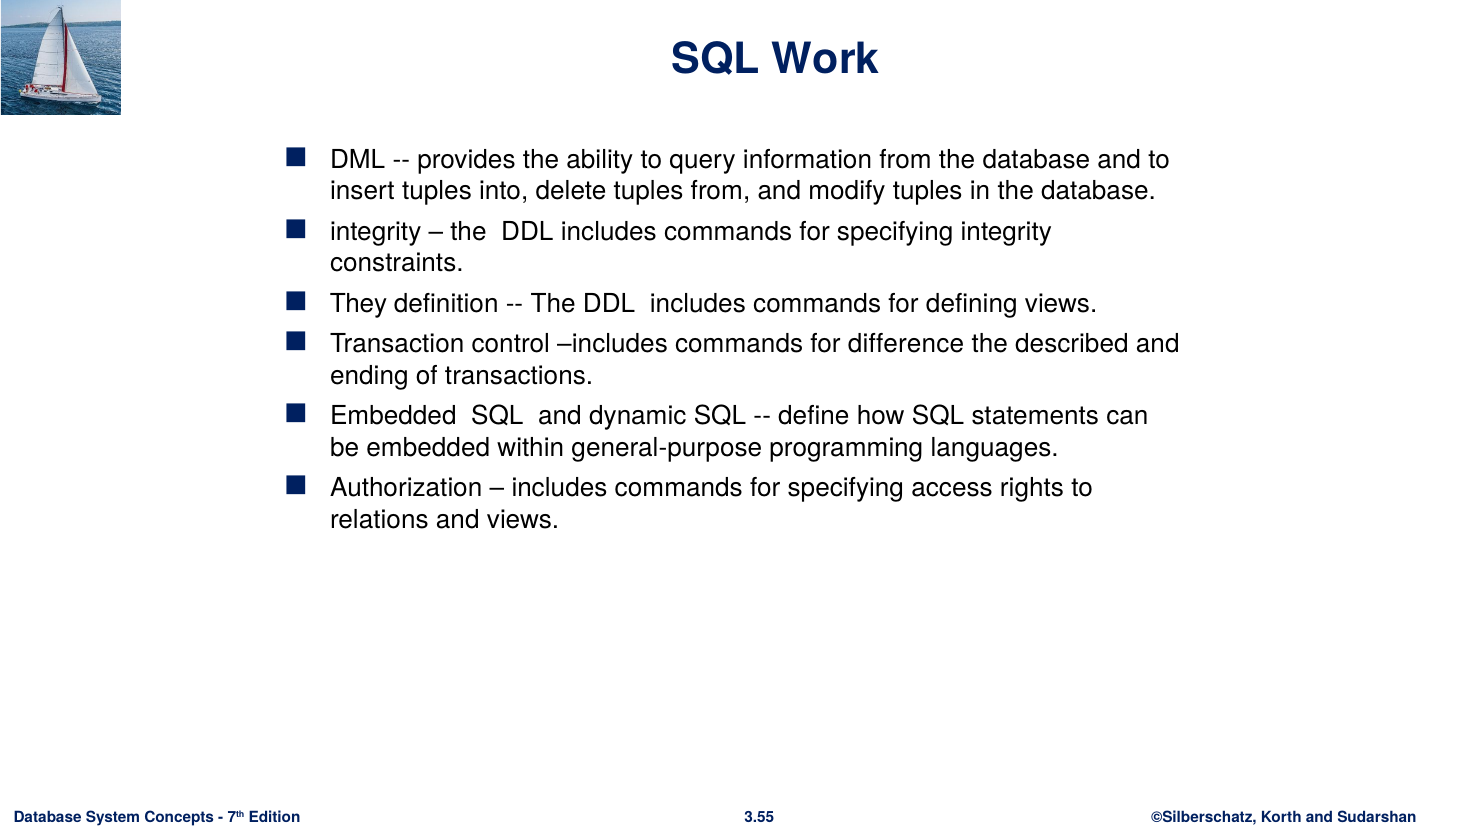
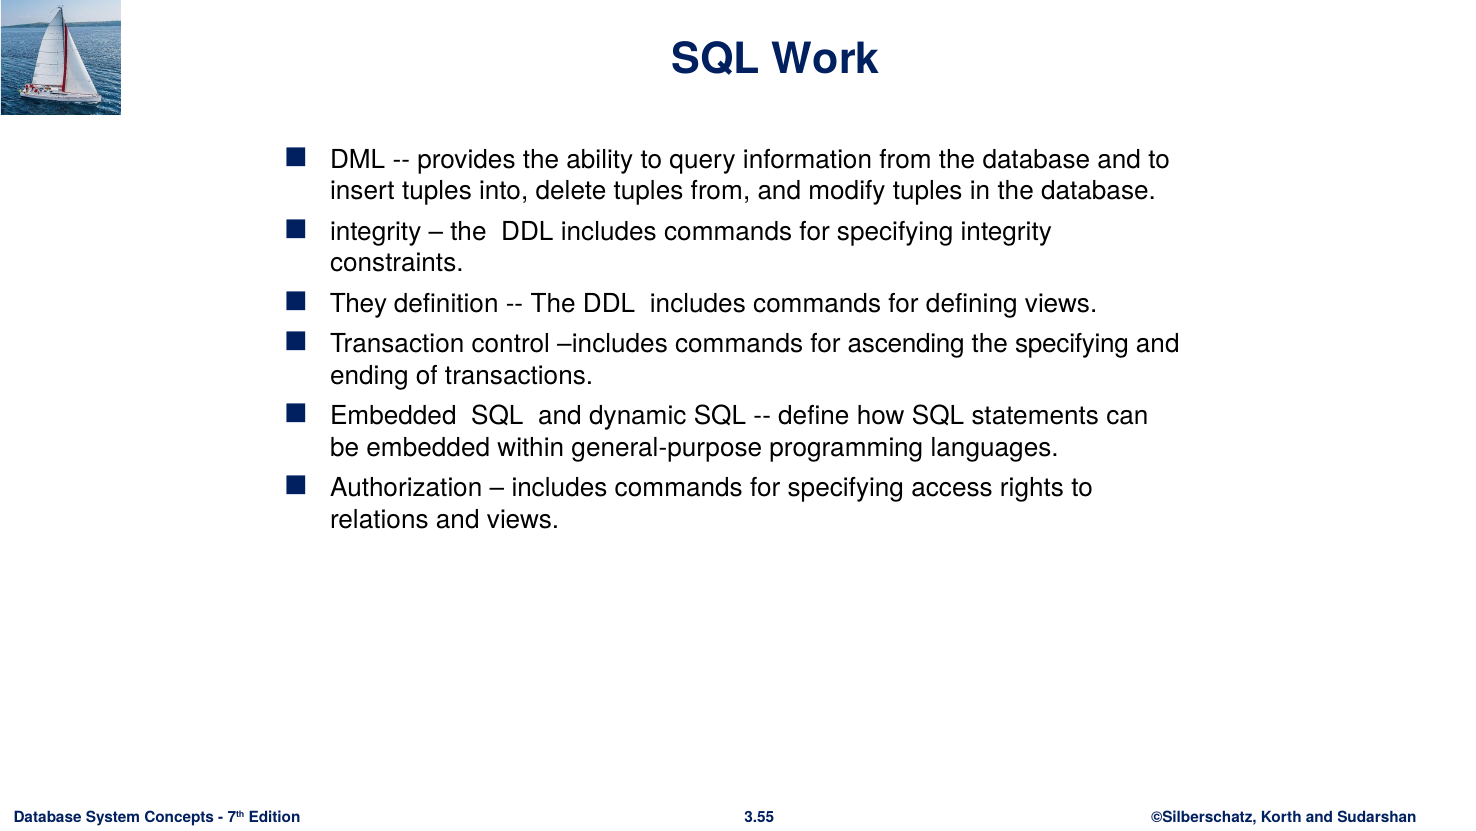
difference: difference -> ascending (906, 344)
the described: described -> specifying (1072, 344)
